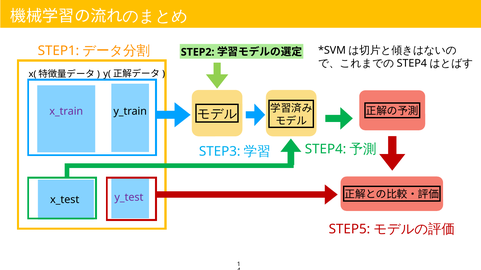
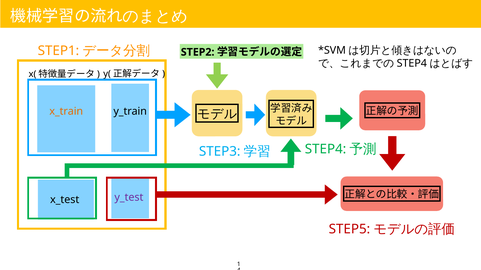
x_train colour: purple -> orange (66, 111)
